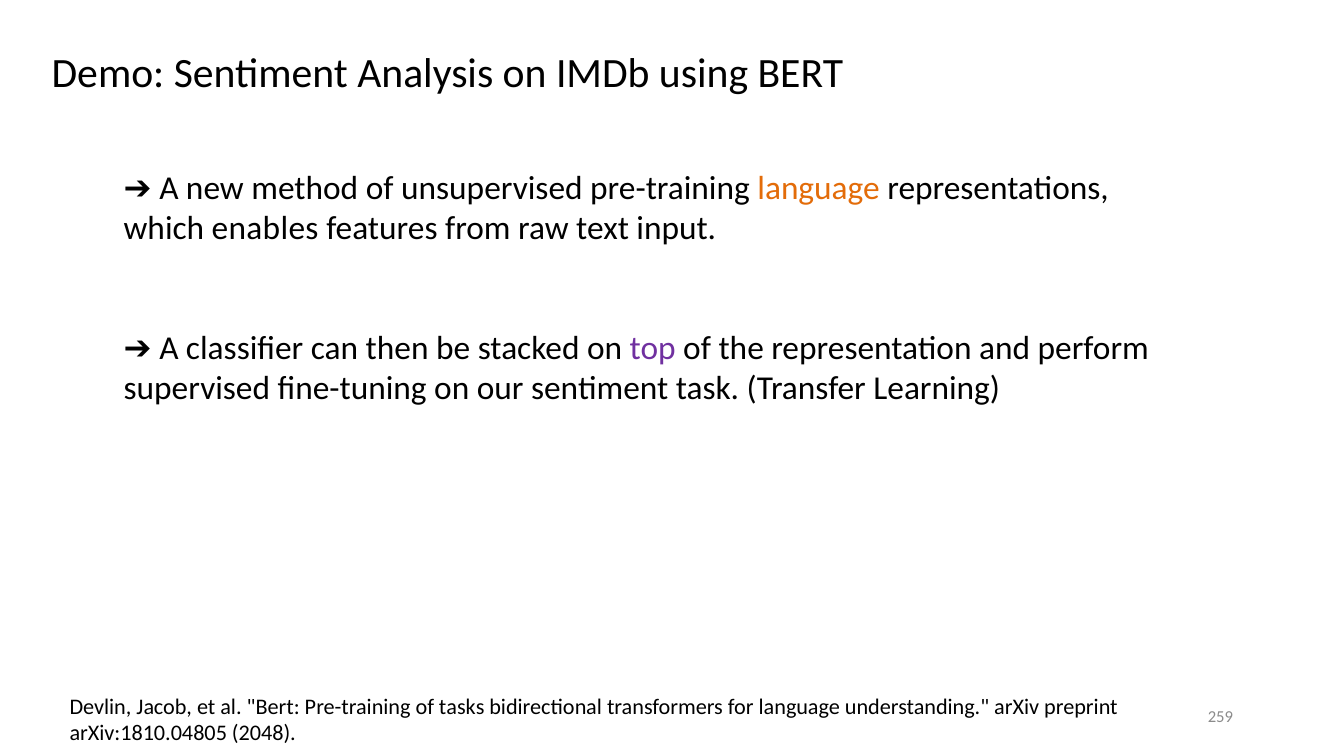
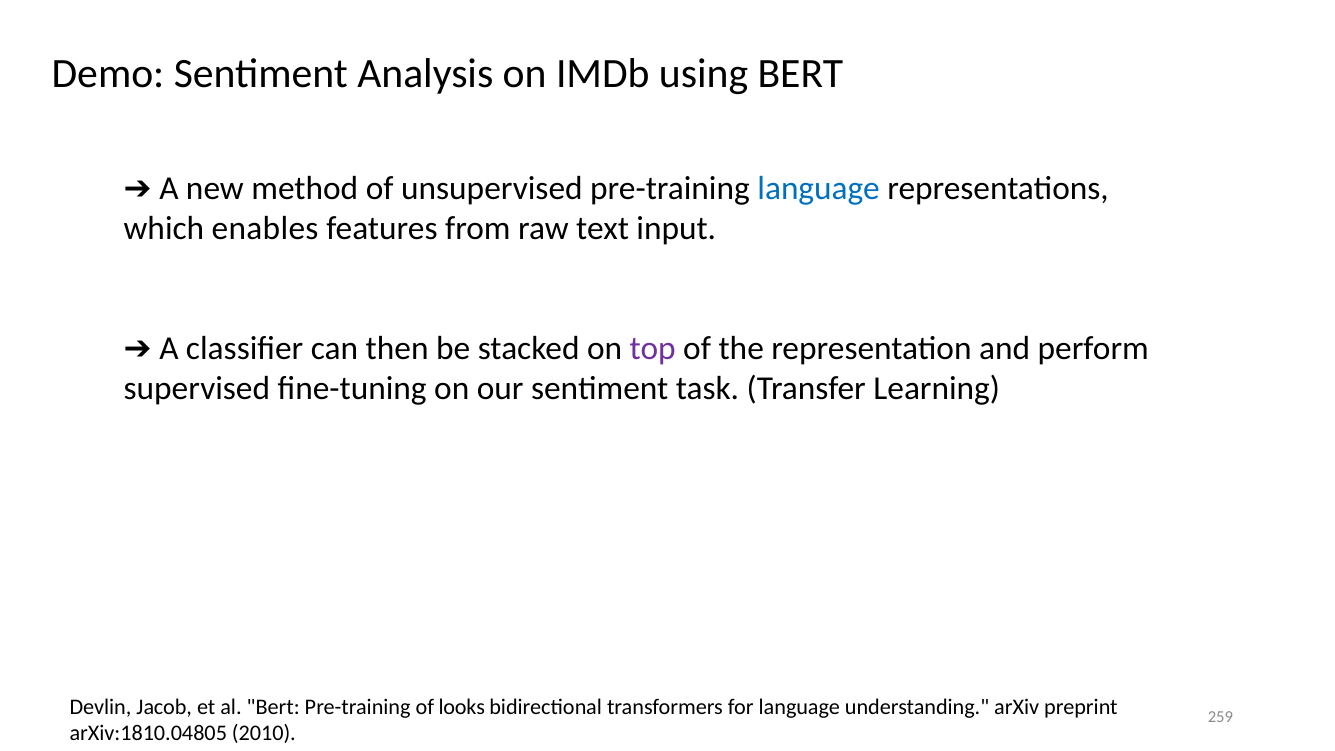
language colour: orange -> blue (819, 189)
tasks: tasks -> looks (462, 707)
2048: 2048 -> 2010 (264, 733)
